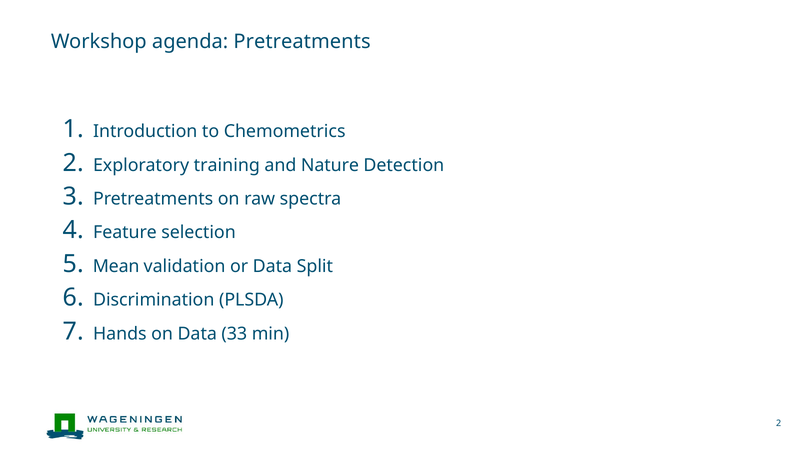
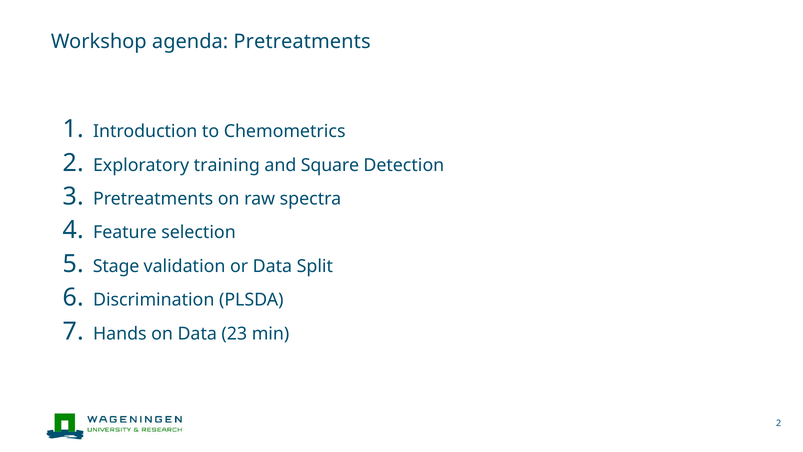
Nature: Nature -> Square (330, 165)
Mean: Mean -> Stage (116, 266)
33: 33 -> 23 (234, 333)
